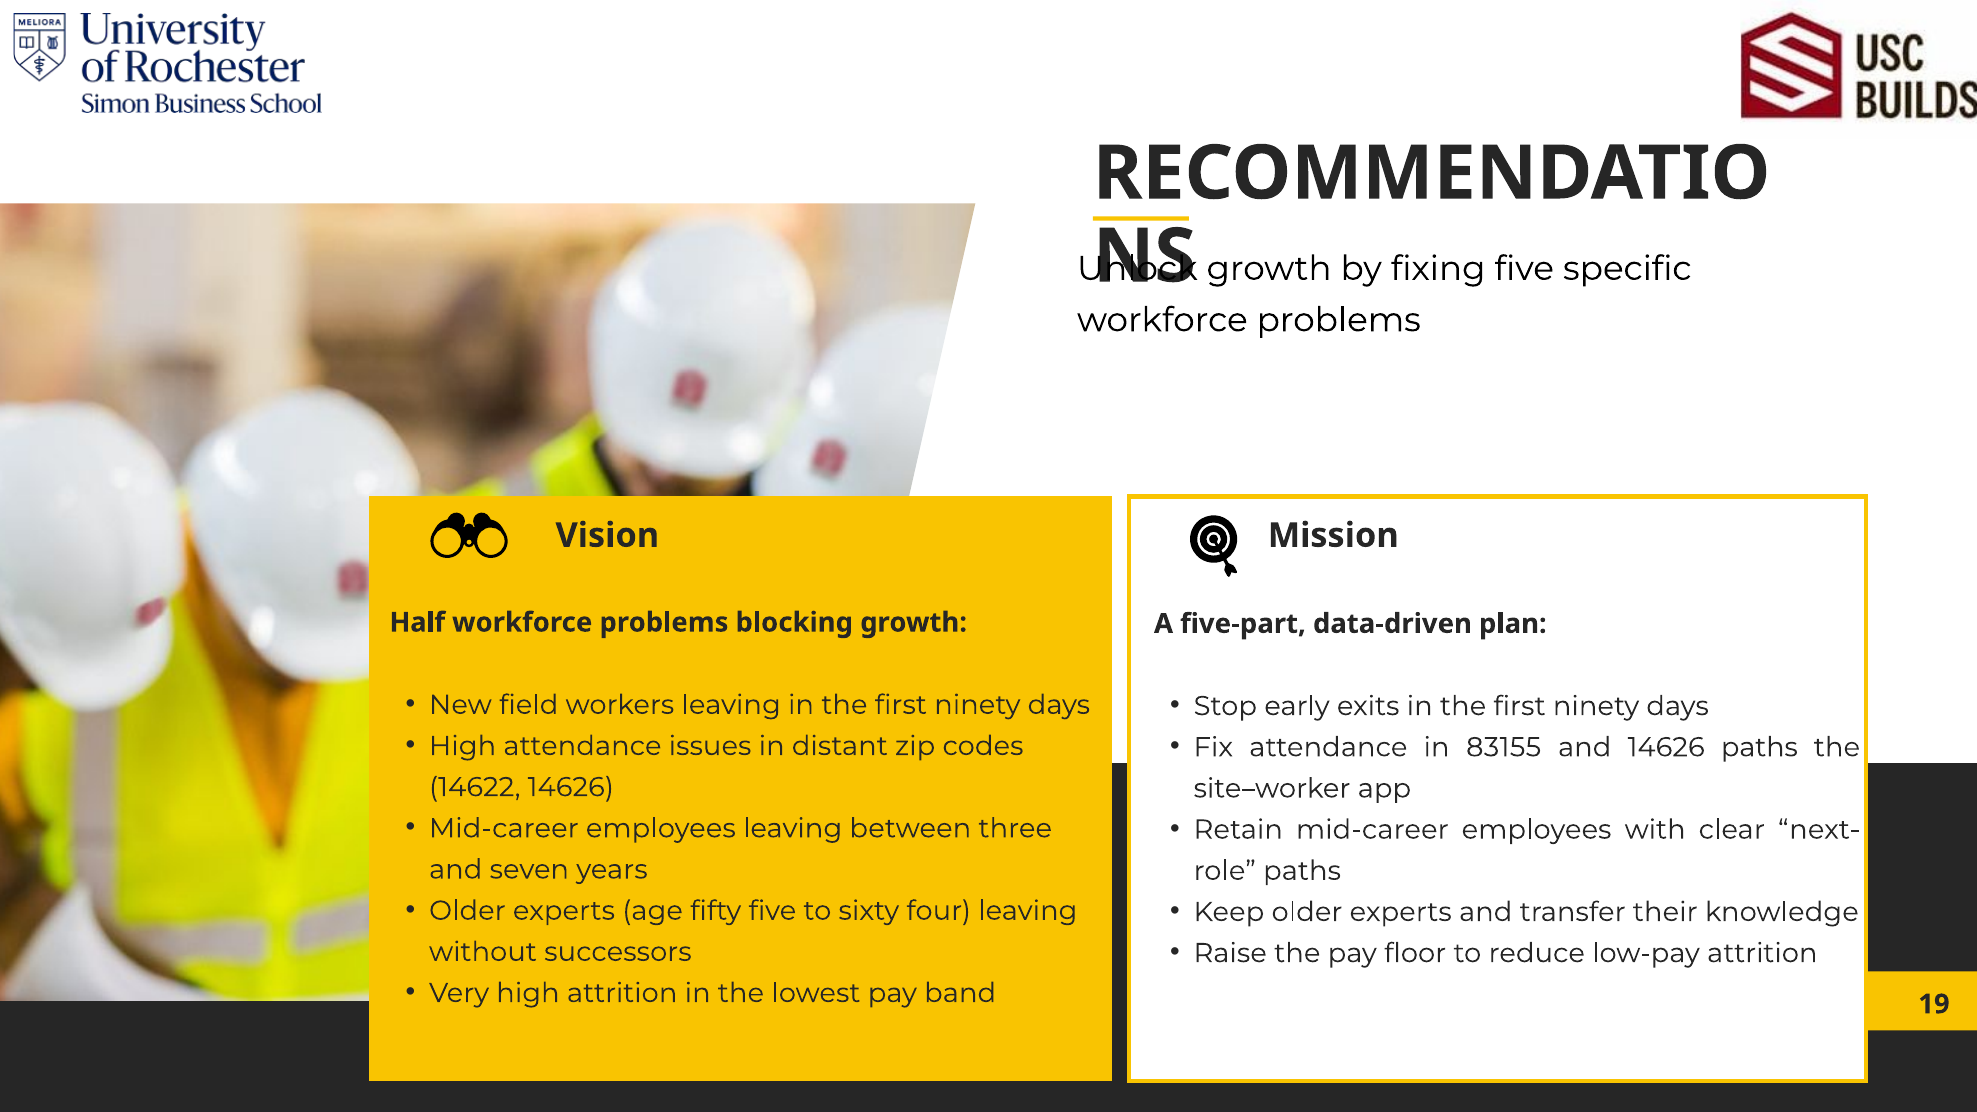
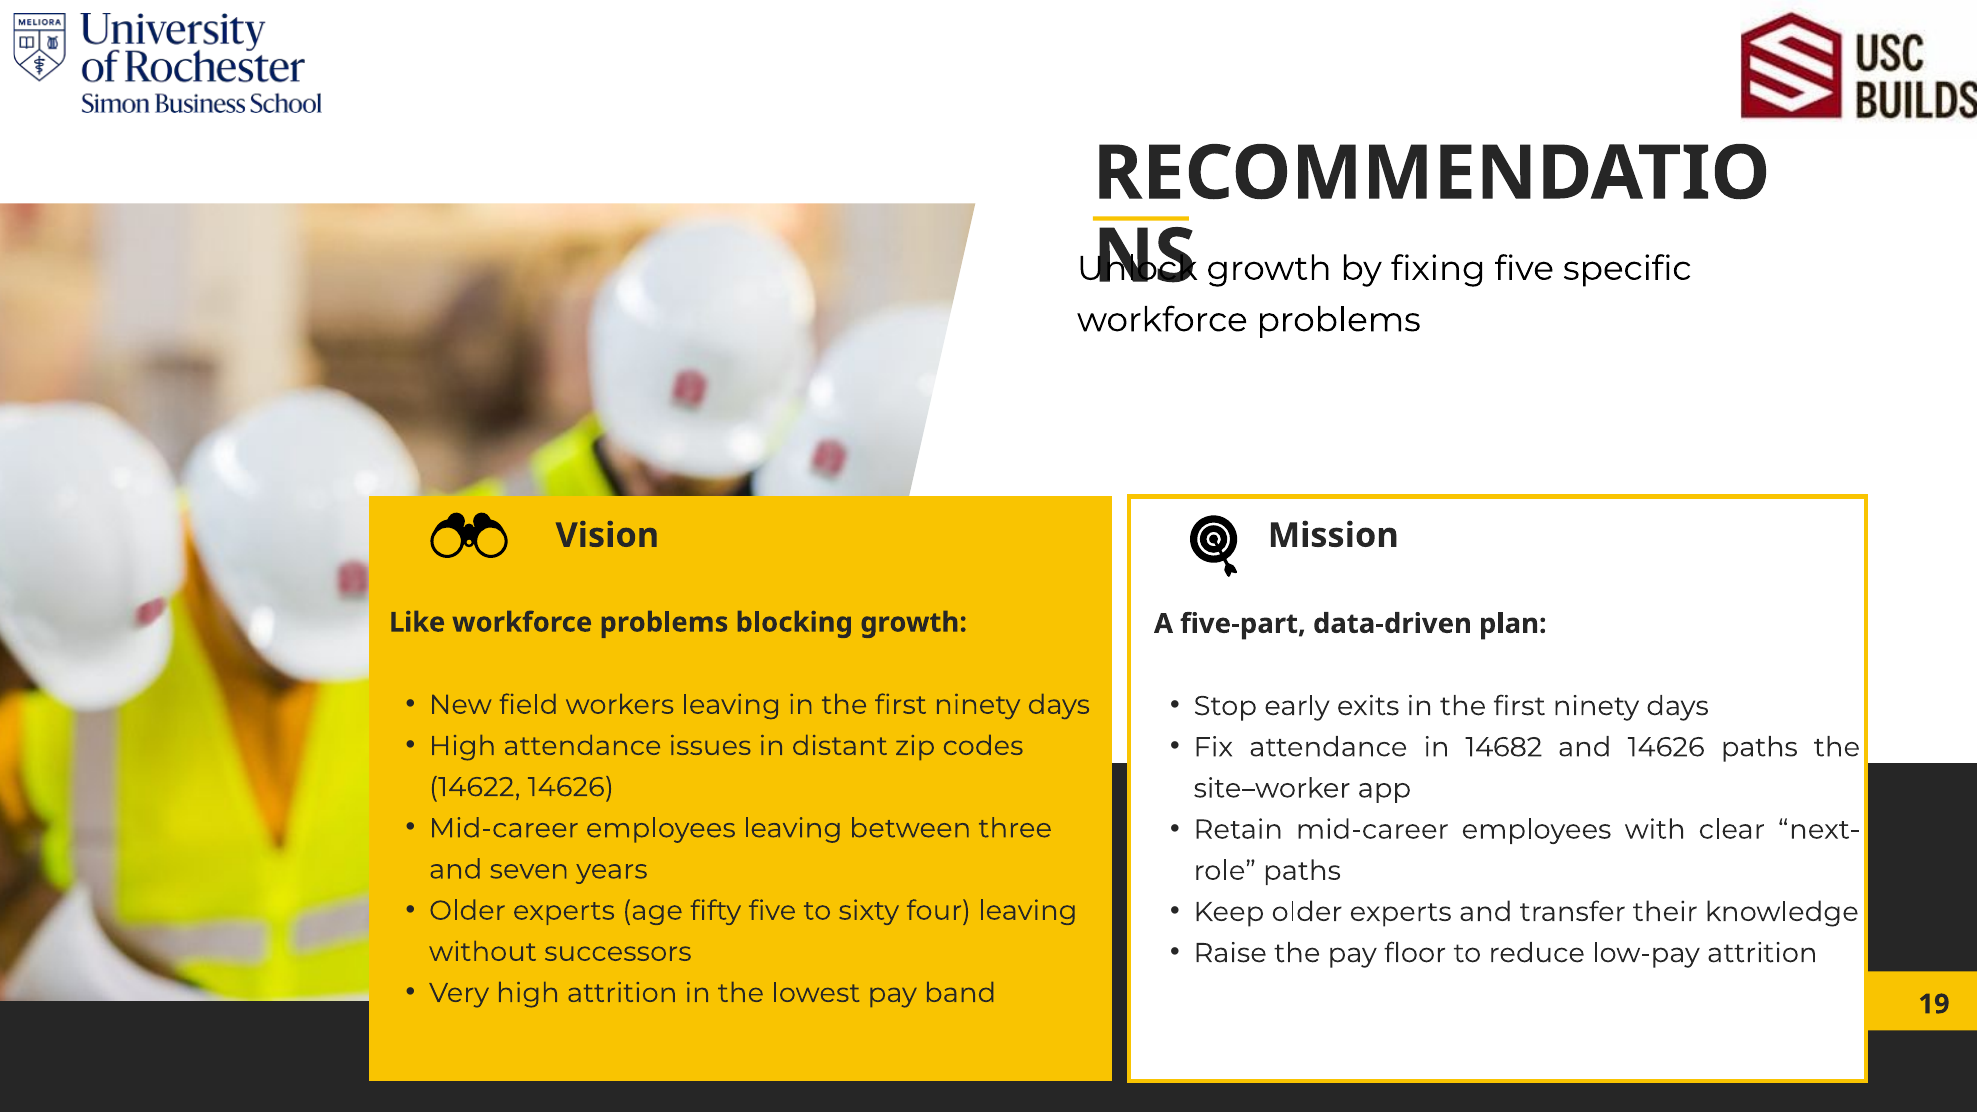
Half: Half -> Like (417, 623)
83155: 83155 -> 14682 (1504, 747)
